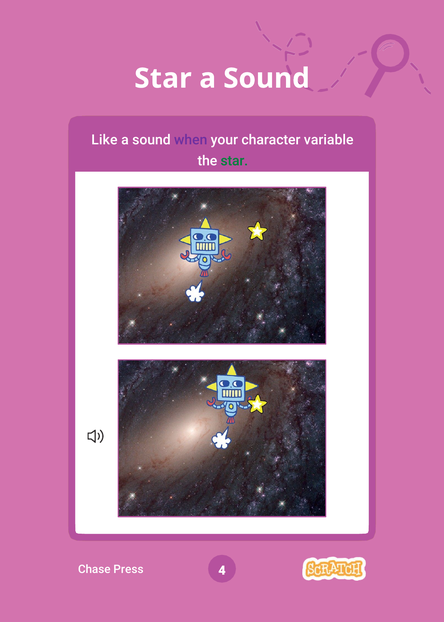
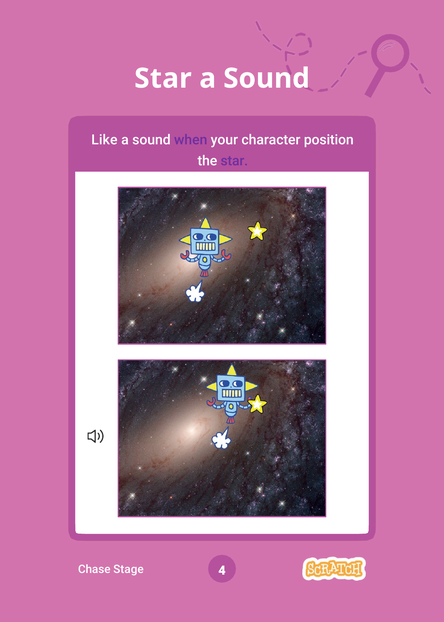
variable: variable -> position (329, 140)
star colour: green -> purple (234, 161)
Press: Press -> Stage (128, 569)
